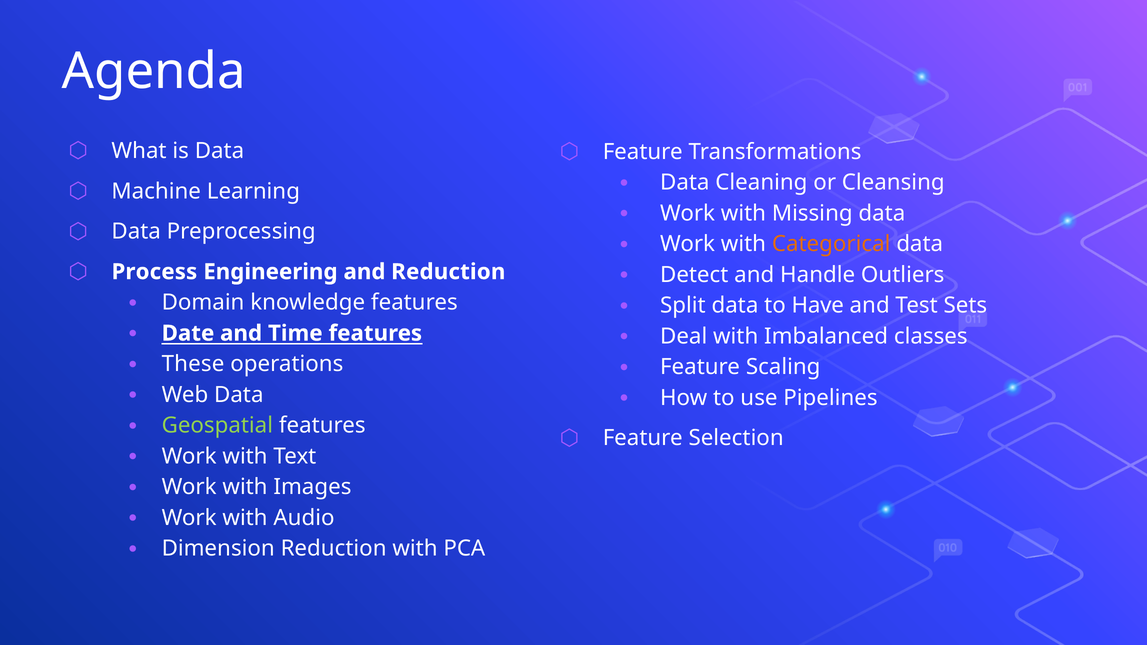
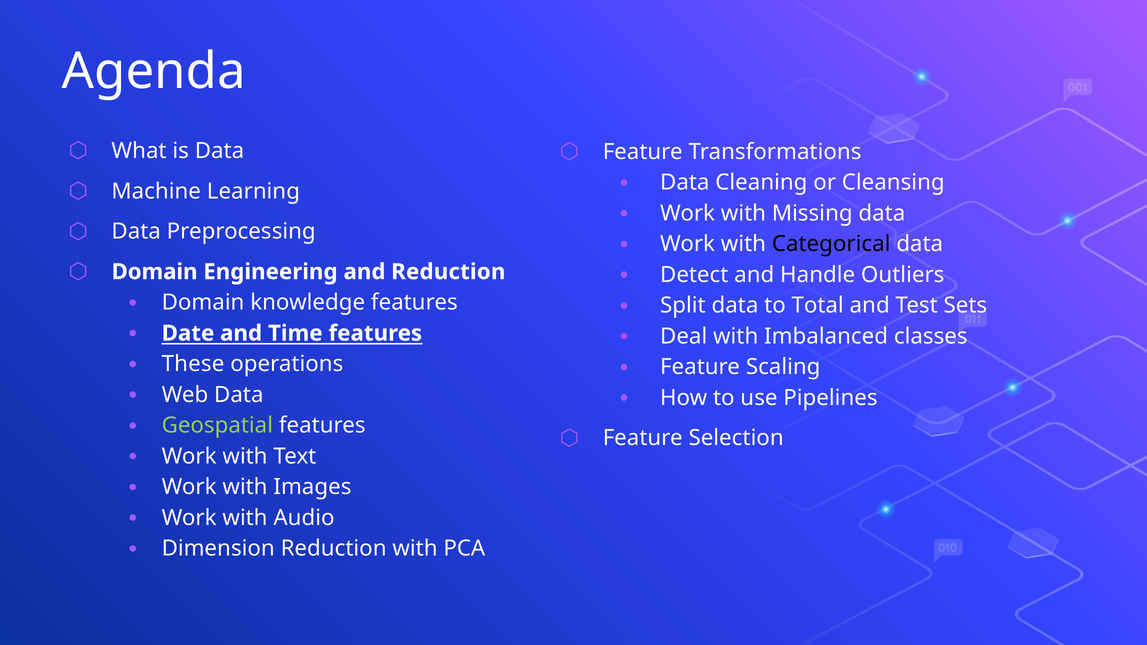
Categorical colour: orange -> black (831, 244)
Process: Process -> Domain (155, 272)
Have: Have -> Total (818, 306)
